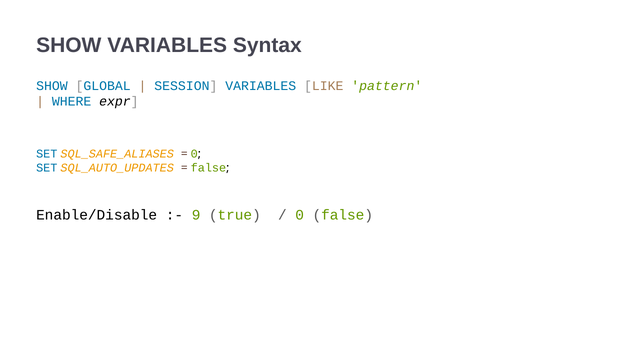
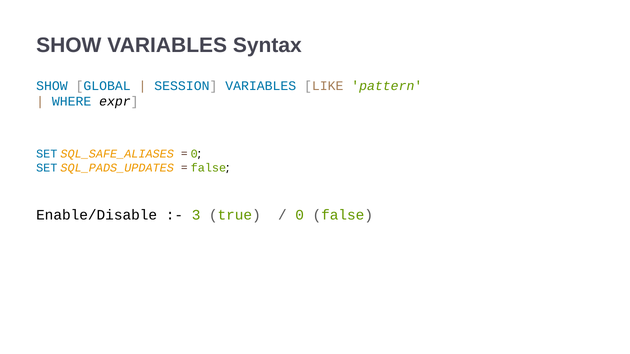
SQL_AUTO_UPDATES: SQL_AUTO_UPDATES -> SQL_PADS_UPDATES (117, 168)
9: 9 -> 3 (196, 215)
